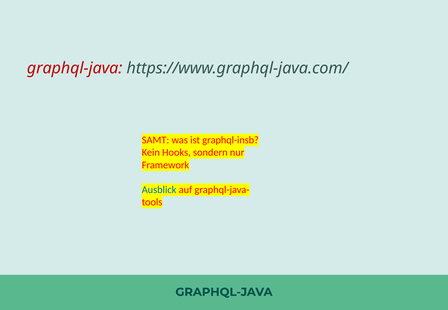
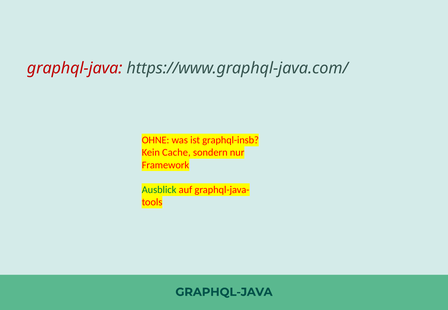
SAMT: SAMT -> OHNE (156, 140)
Hooks: Hooks -> Cache (176, 153)
Ausblick colour: blue -> green (159, 190)
